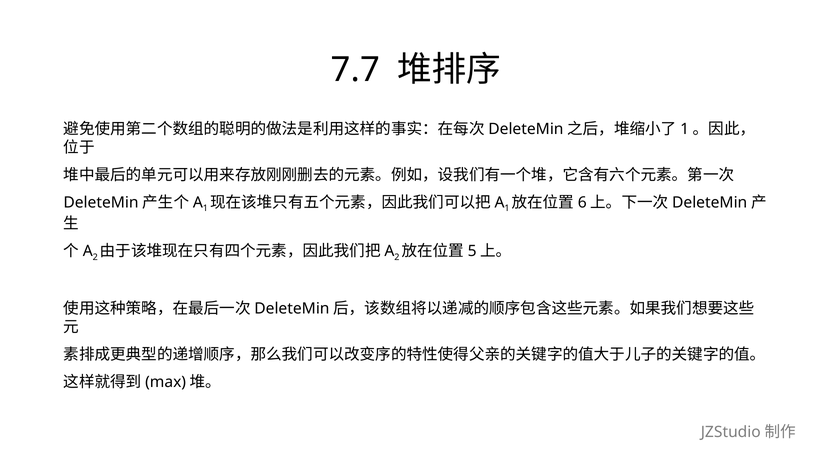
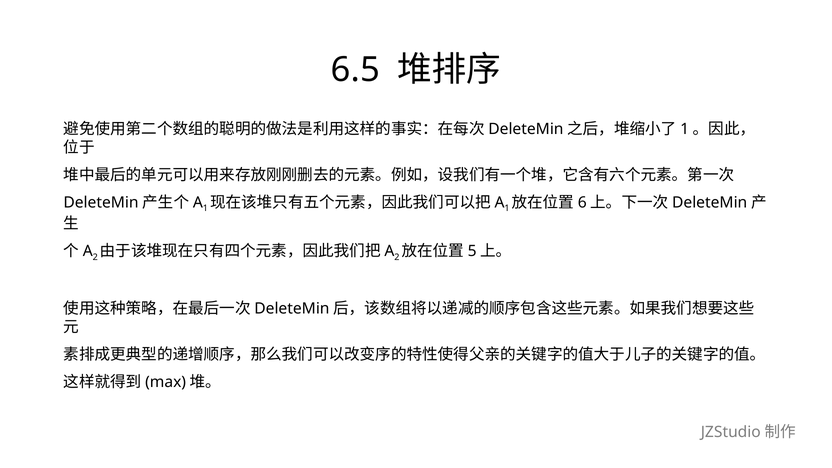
7.7: 7.7 -> 6.5 (355, 70)
